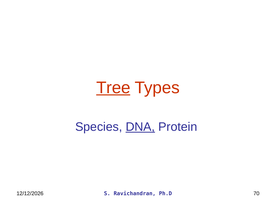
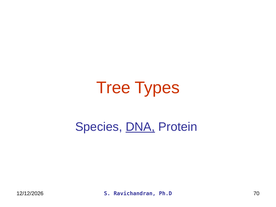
Tree underline: present -> none (113, 88)
